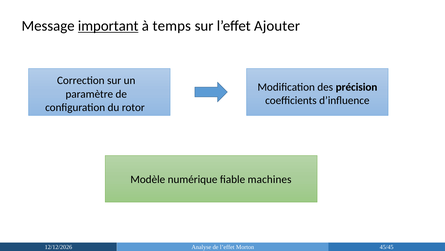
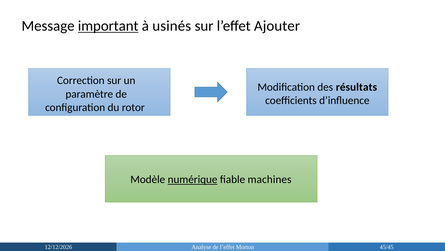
temps: temps -> usinés (172, 26)
précision: précision -> résultats (356, 87)
numérique underline: none -> present (193, 179)
